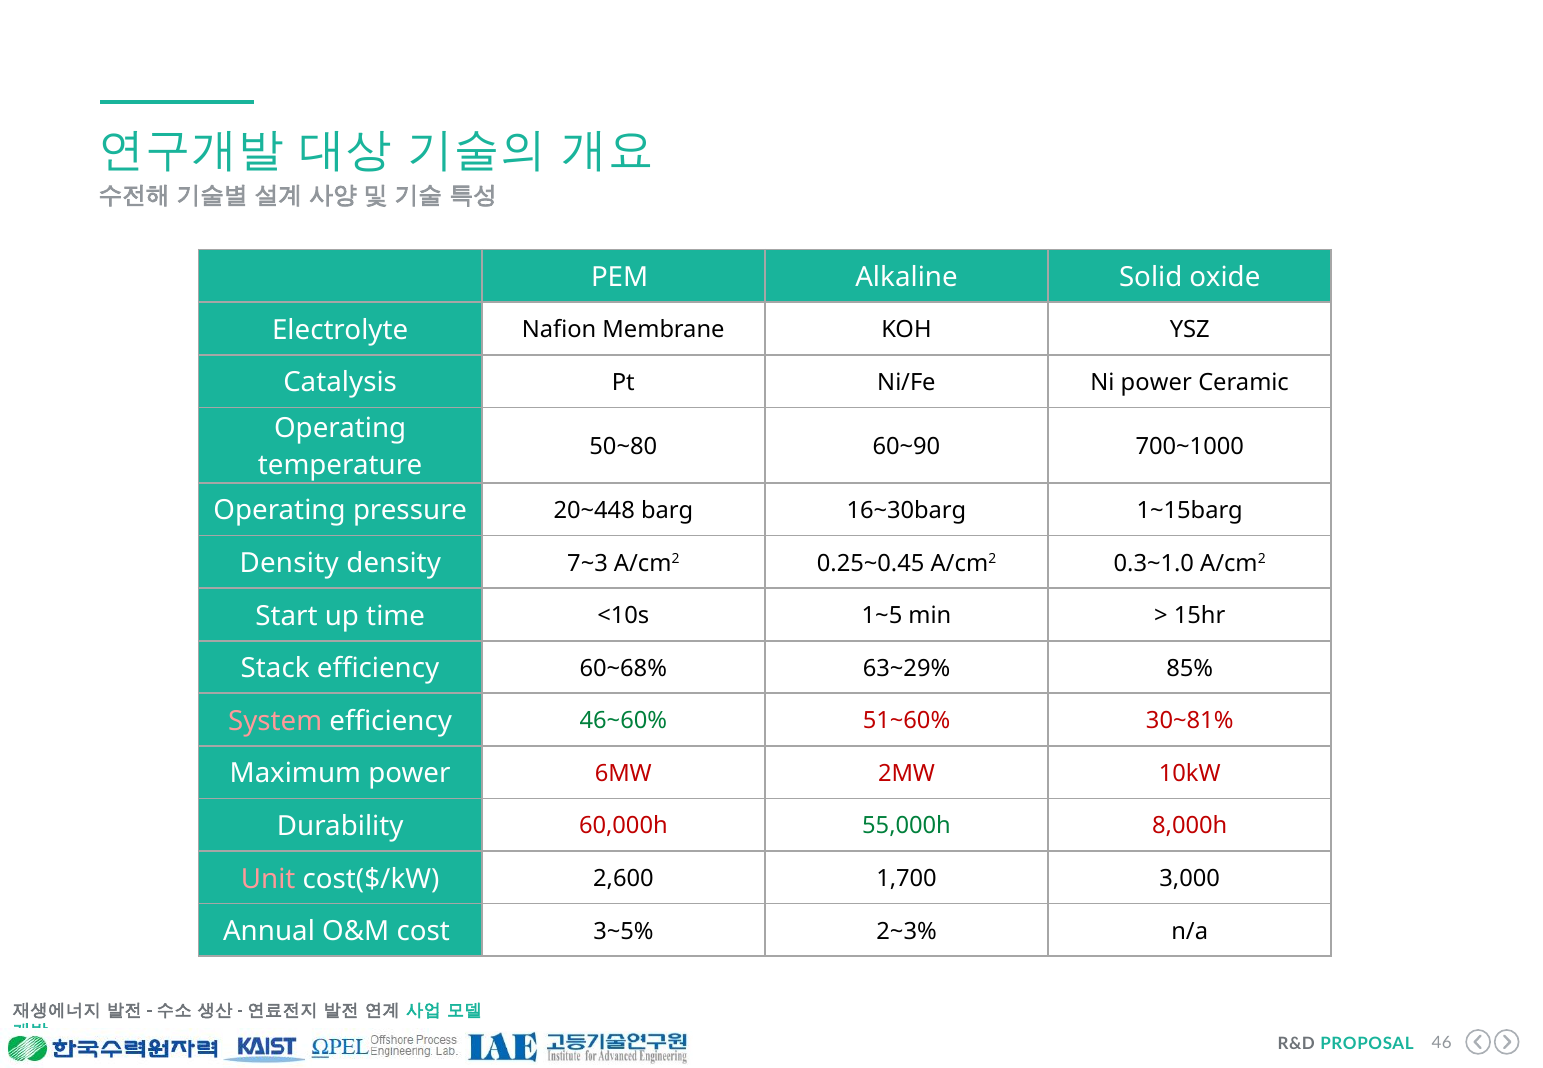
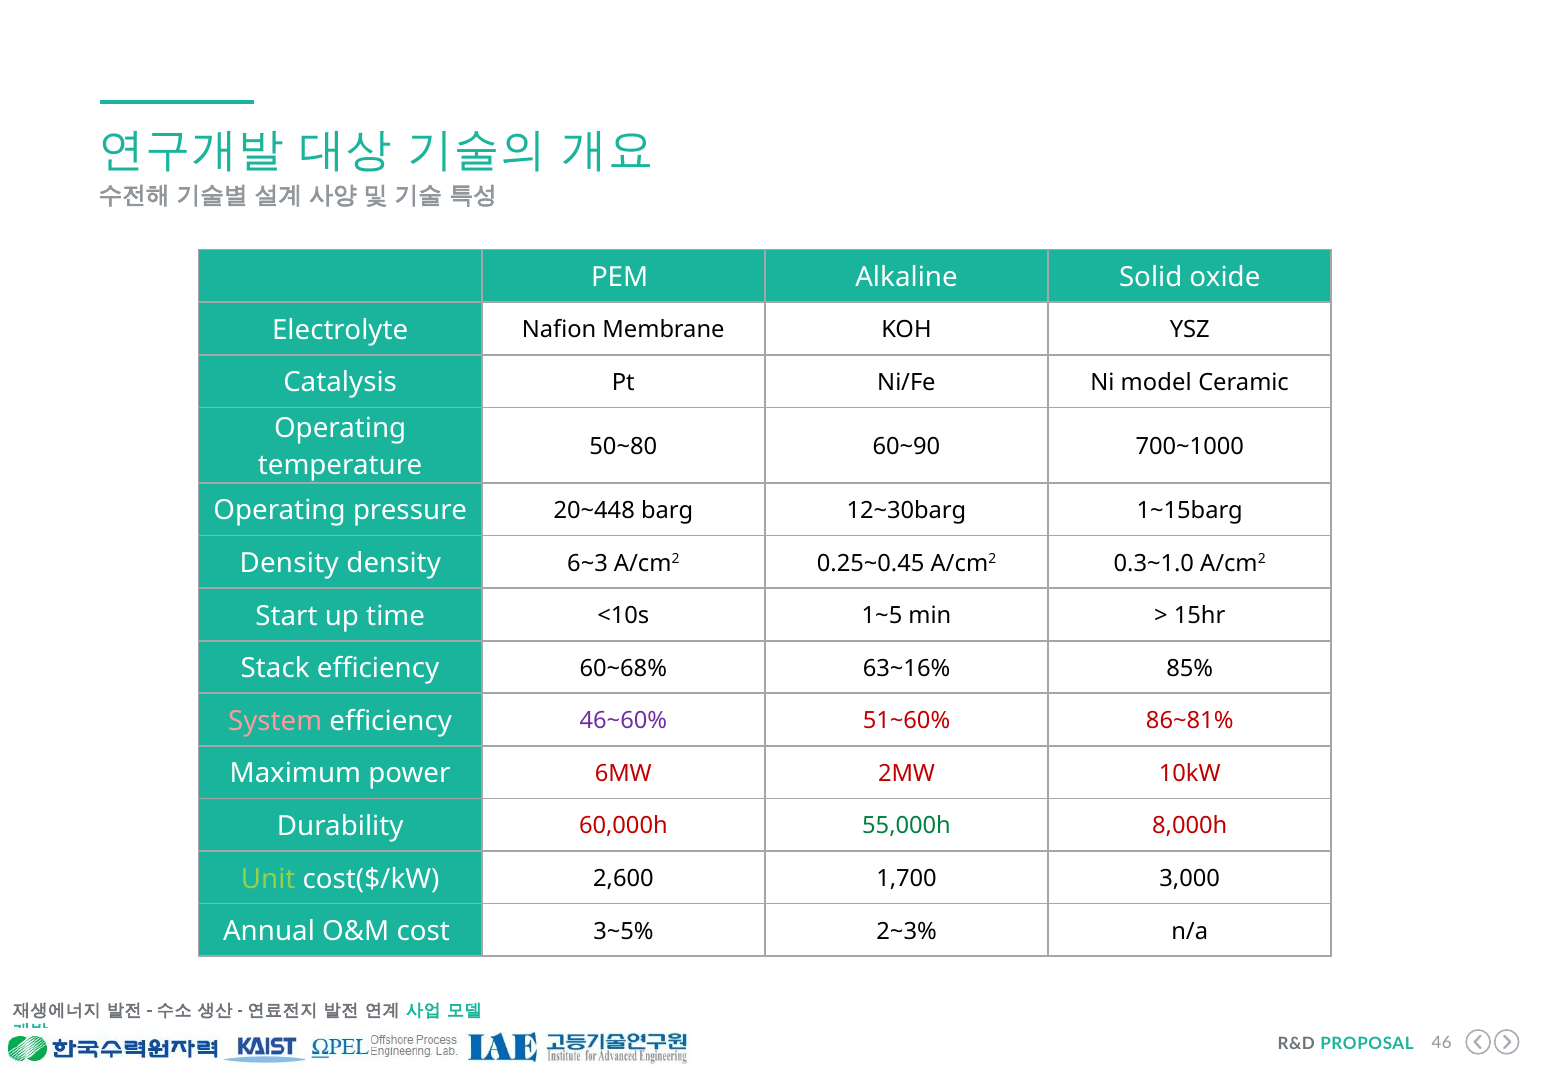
Ni power: power -> model (1156, 383)
16~30barg: 16~30barg -> 12~30barg (906, 511)
7~3: 7~3 -> 6~3 (588, 563)
63~29%: 63~29% -> 63~16% (907, 669)
46~60% colour: green -> purple (623, 721)
30~81%: 30~81% -> 86~81% (1190, 721)
Unit colour: pink -> light green (268, 879)
